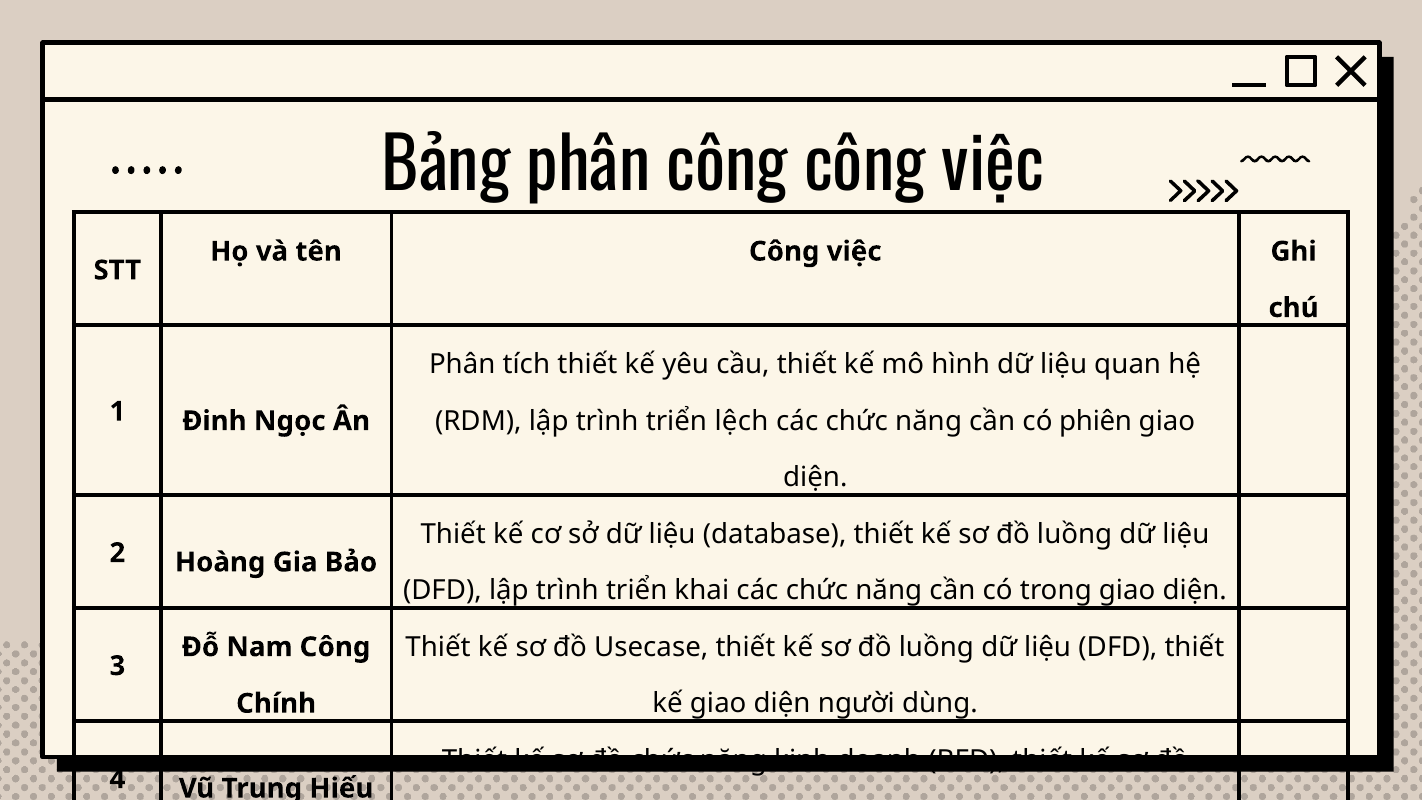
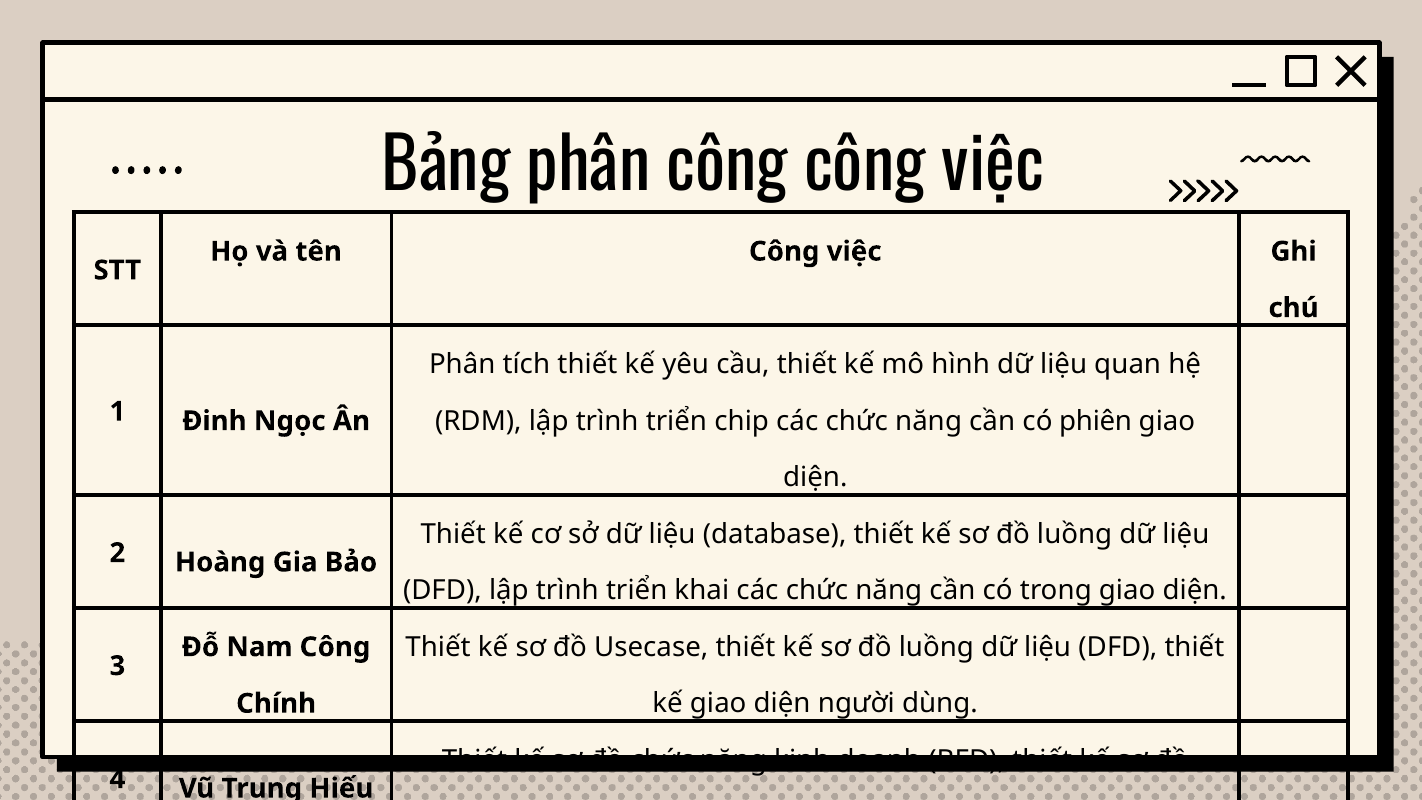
lệch: lệch -> chip (742, 421)
